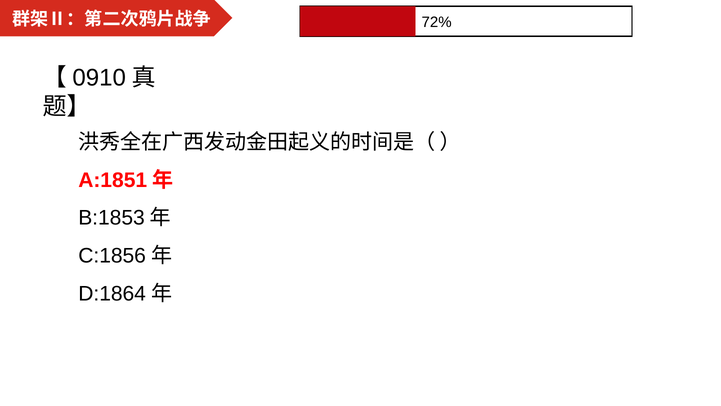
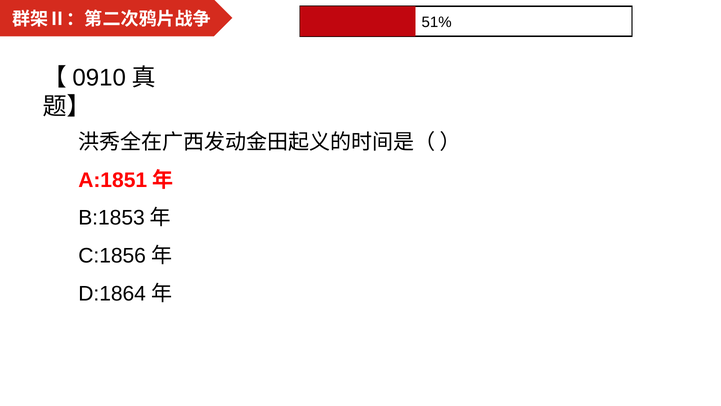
72%: 72% -> 51% (437, 22)
